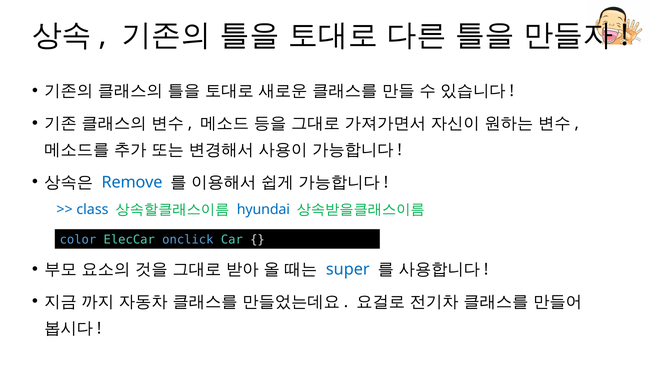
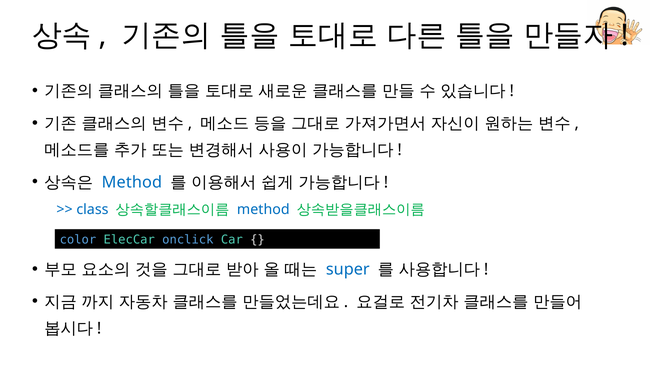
Remove: Remove -> Method (132, 182)
hyundai: hyundai -> method (263, 209)
